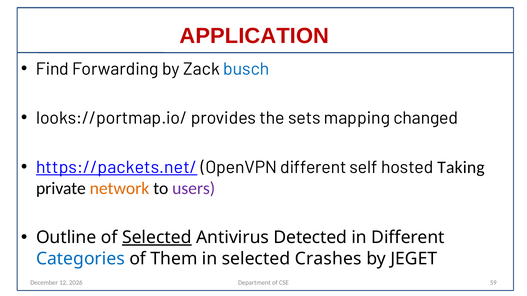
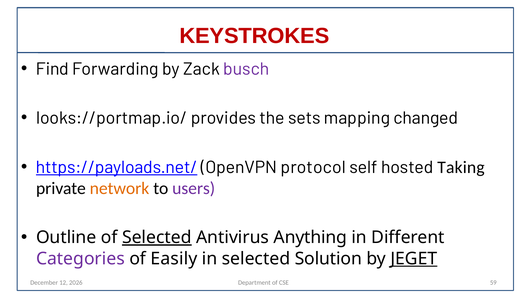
APPLICATION: APPLICATION -> KEYSTROKES (254, 36)
busch colour: blue -> purple (246, 69)
https://packets.net/: https://packets.net/ -> https://payloads.net/ (117, 167)
OpenVPN different: different -> protocol (313, 167)
Detected: Detected -> Anything (310, 238)
Categories colour: blue -> purple (80, 259)
Them: Them -> Easily (174, 259)
Crashes: Crashes -> Solution (328, 259)
JEGET underline: none -> present (414, 259)
